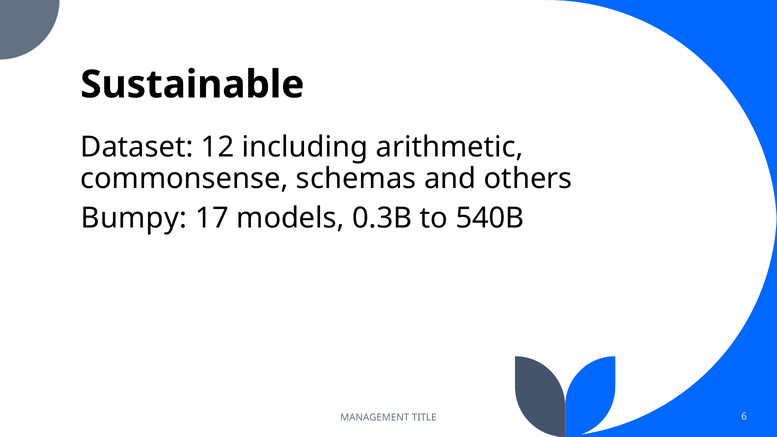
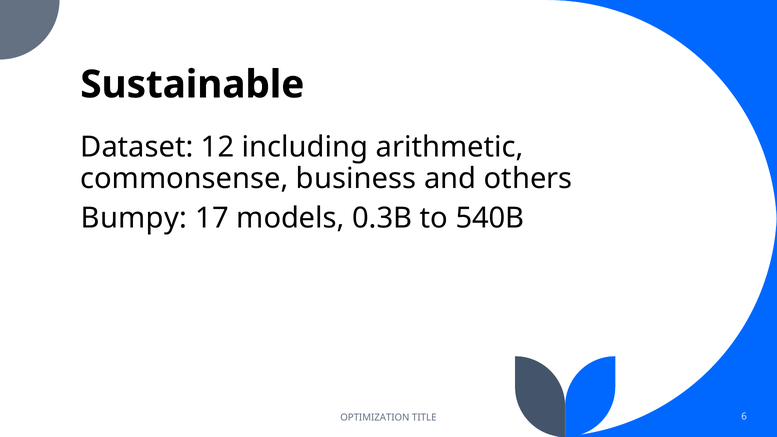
schemas: schemas -> business (356, 179)
MANAGEMENT: MANAGEMENT -> OPTIMIZATION (375, 417)
